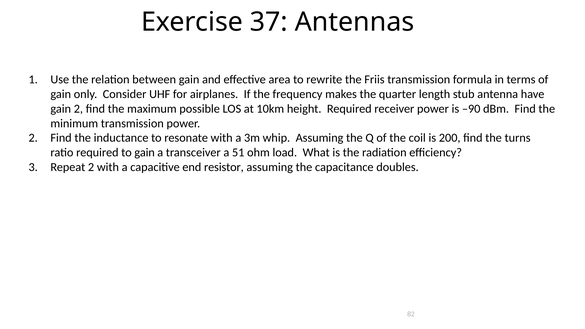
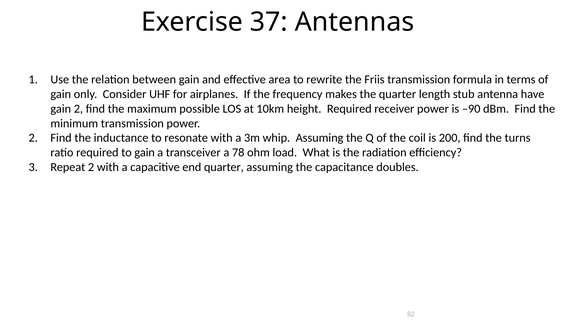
51: 51 -> 78 (238, 153)
end resistor: resistor -> quarter (224, 167)
